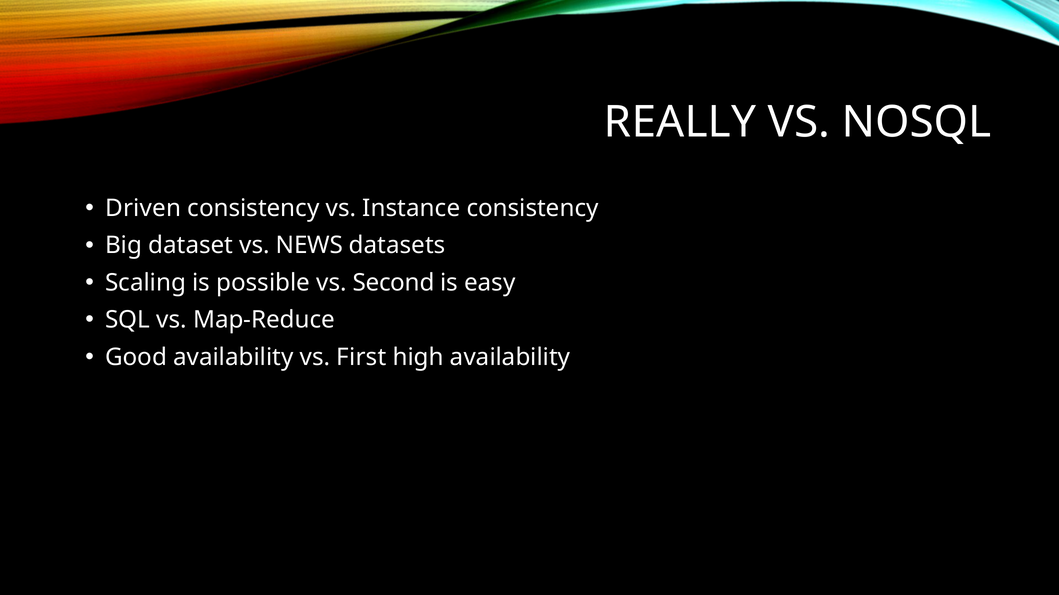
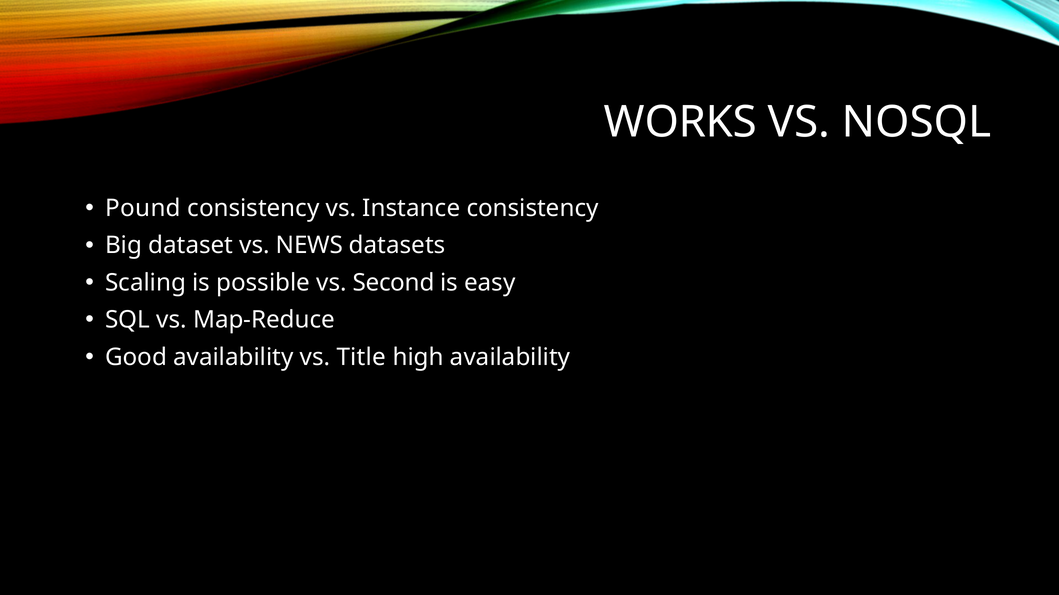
REALLY: REALLY -> WORKS (680, 122)
Driven: Driven -> Pound (143, 209)
First: First -> Title (361, 357)
